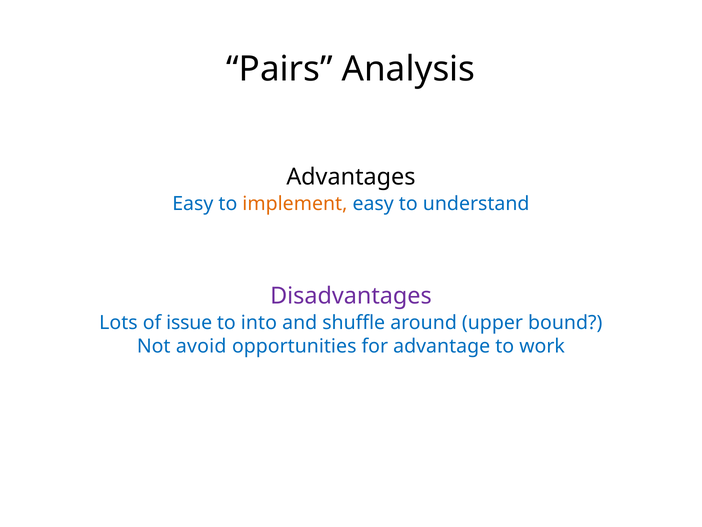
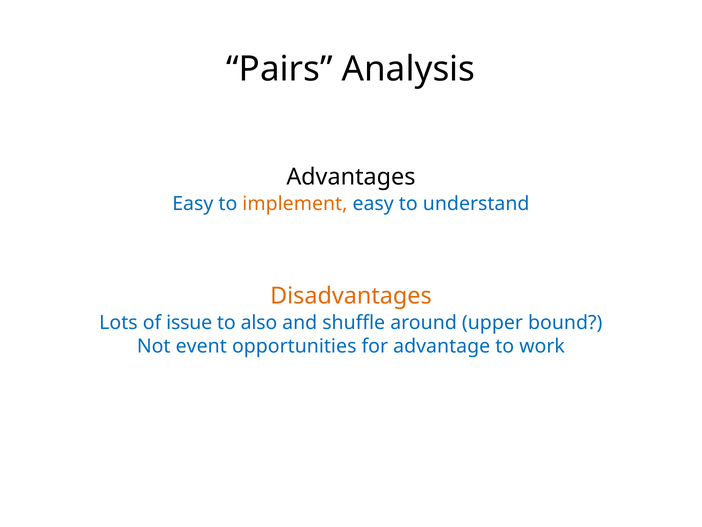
Disadvantages colour: purple -> orange (351, 296)
into: into -> also (259, 323)
avoid: avoid -> event (201, 346)
